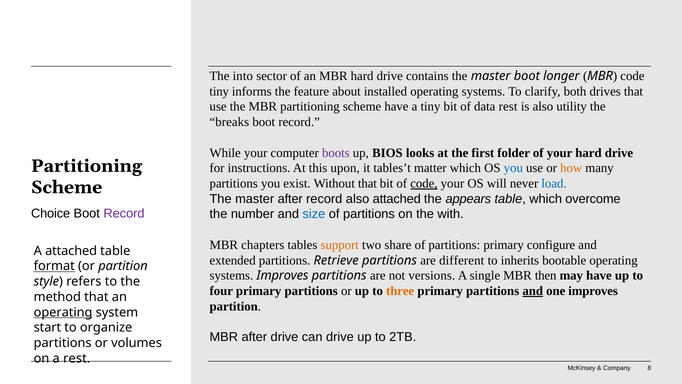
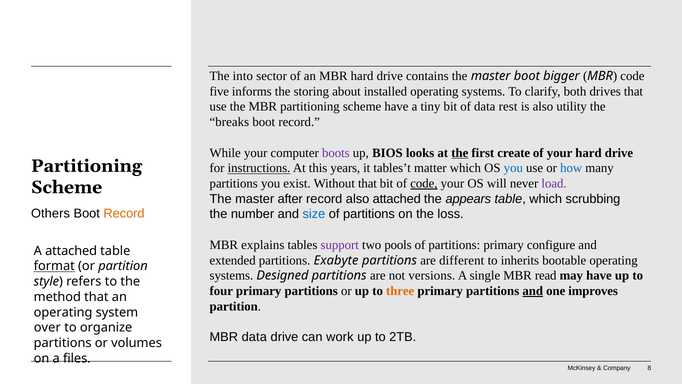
longer: longer -> bigger (561, 76)
tiny: tiny -> five (219, 91)
feature: feature -> storing (311, 91)
the underline: none -> present (460, 153)
folder: folder -> create (514, 153)
instructions underline: none -> present (259, 168)
upon: upon -> years (345, 168)
how colour: orange -> blue (571, 168)
load colour: blue -> purple (554, 183)
overcome: overcome -> scrubbing (593, 199)
Choice: Choice -> Others (50, 213)
Record colour: purple -> orange (124, 213)
with: with -> loss (451, 214)
chapters: chapters -> explains (263, 245)
support colour: orange -> purple (340, 245)
share: share -> pools (398, 245)
Retrieve: Retrieve -> Exabyte (336, 260)
systems Improves: Improves -> Designed (282, 275)
then: then -> read (546, 275)
operating underline: present -> none (63, 312)
start: start -> over (47, 327)
MBR after: after -> data (254, 337)
can drive: drive -> work (340, 337)
a rest: rest -> files (77, 358)
